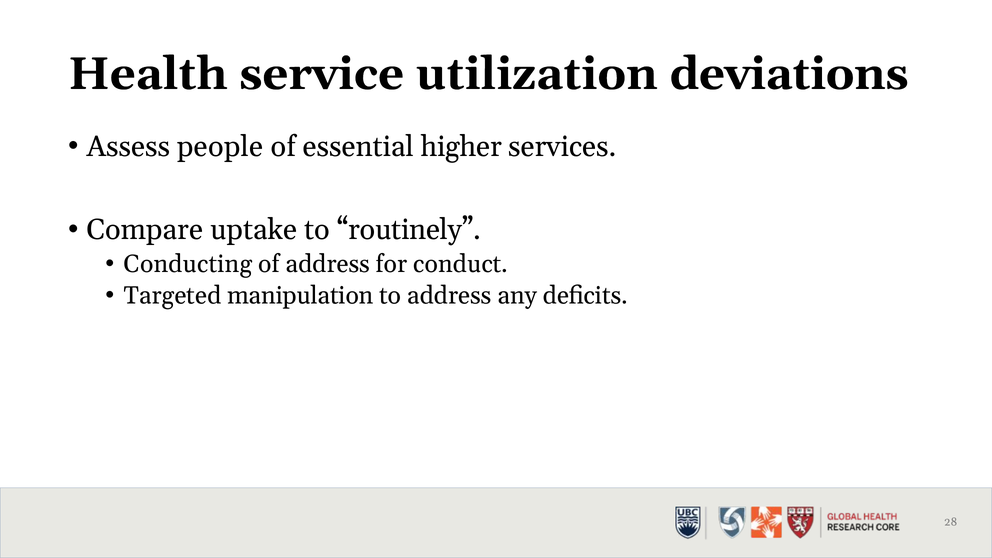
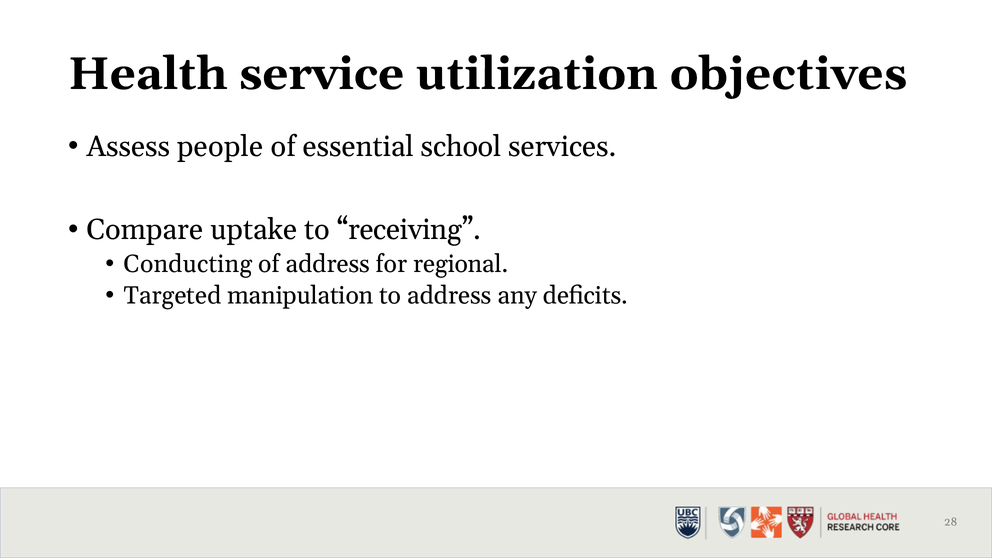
deviations: deviations -> objectives (788, 74)
higher: higher -> school (461, 146)
routinely: routinely -> receiving (409, 230)
conduct: conduct -> regional (461, 264)
